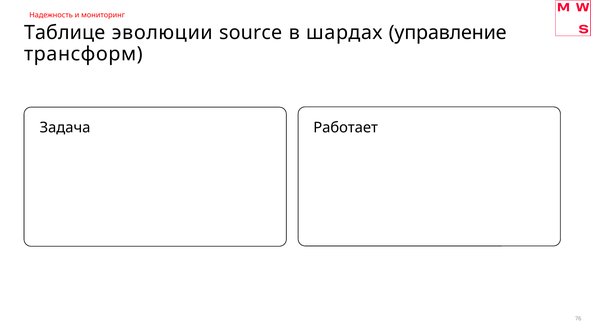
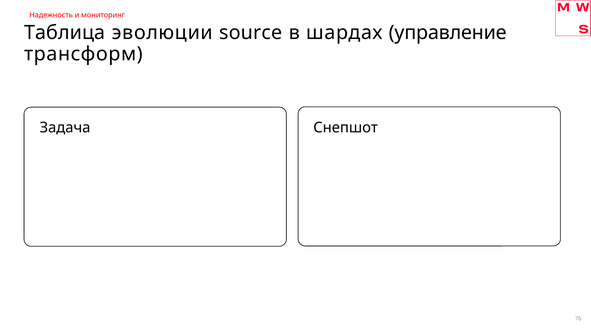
Таблице: Таблице -> Таблица (65, 33)
Работает: Работает -> Снепшот (346, 128)
